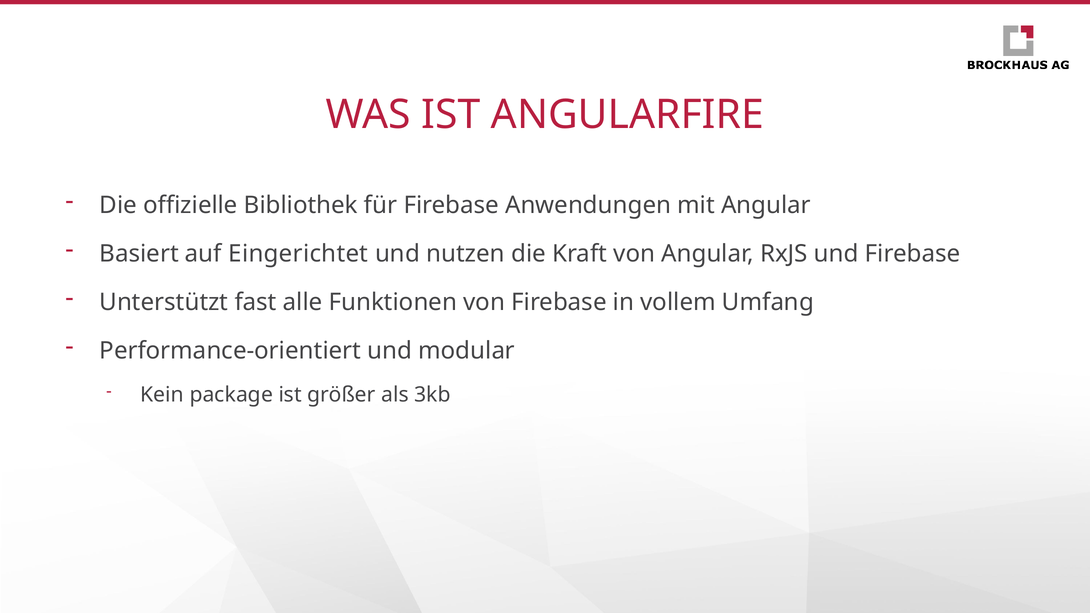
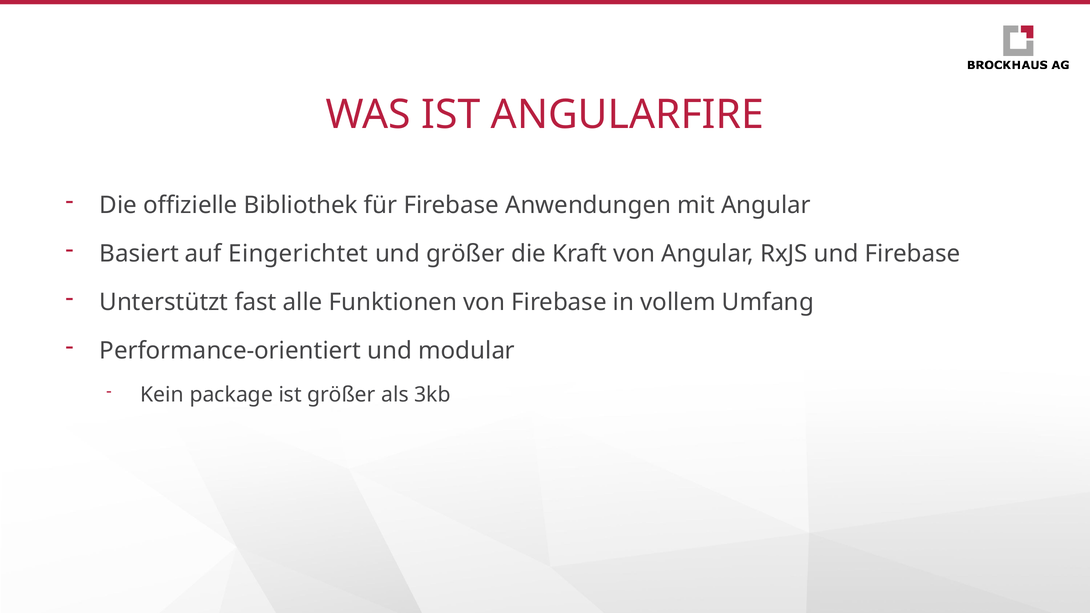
und nutzen: nutzen -> größer (465, 254)
